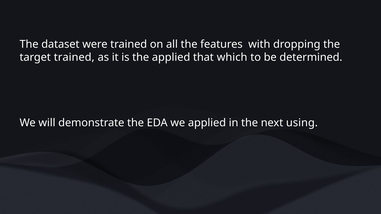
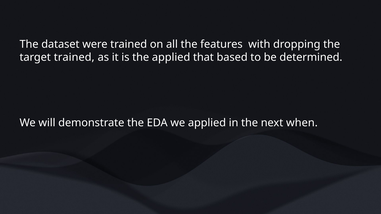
which: which -> based (232, 57)
using: using -> when (302, 123)
